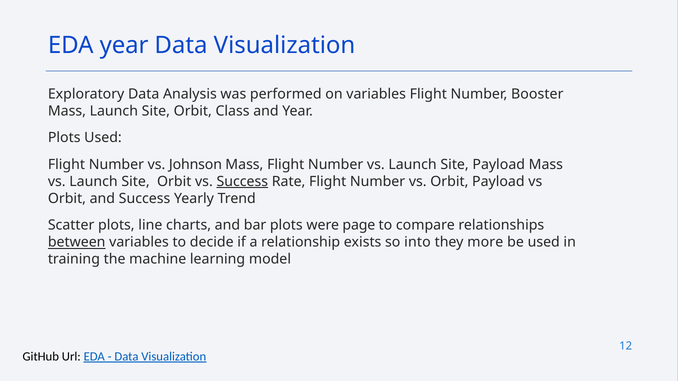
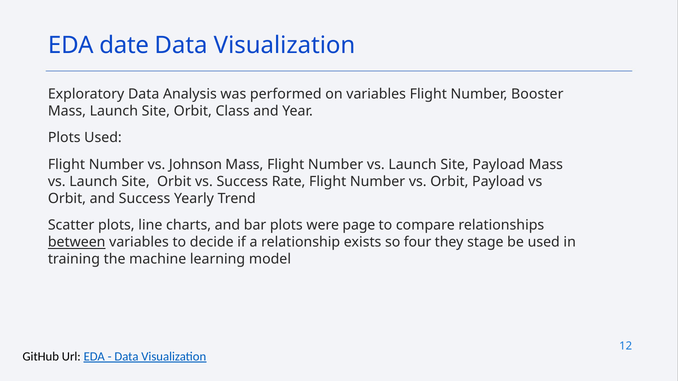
EDA year: year -> date (124, 45)
Success underline: present -> none (242, 182)
into: into -> four (418, 242)
more: more -> stage (485, 242)
